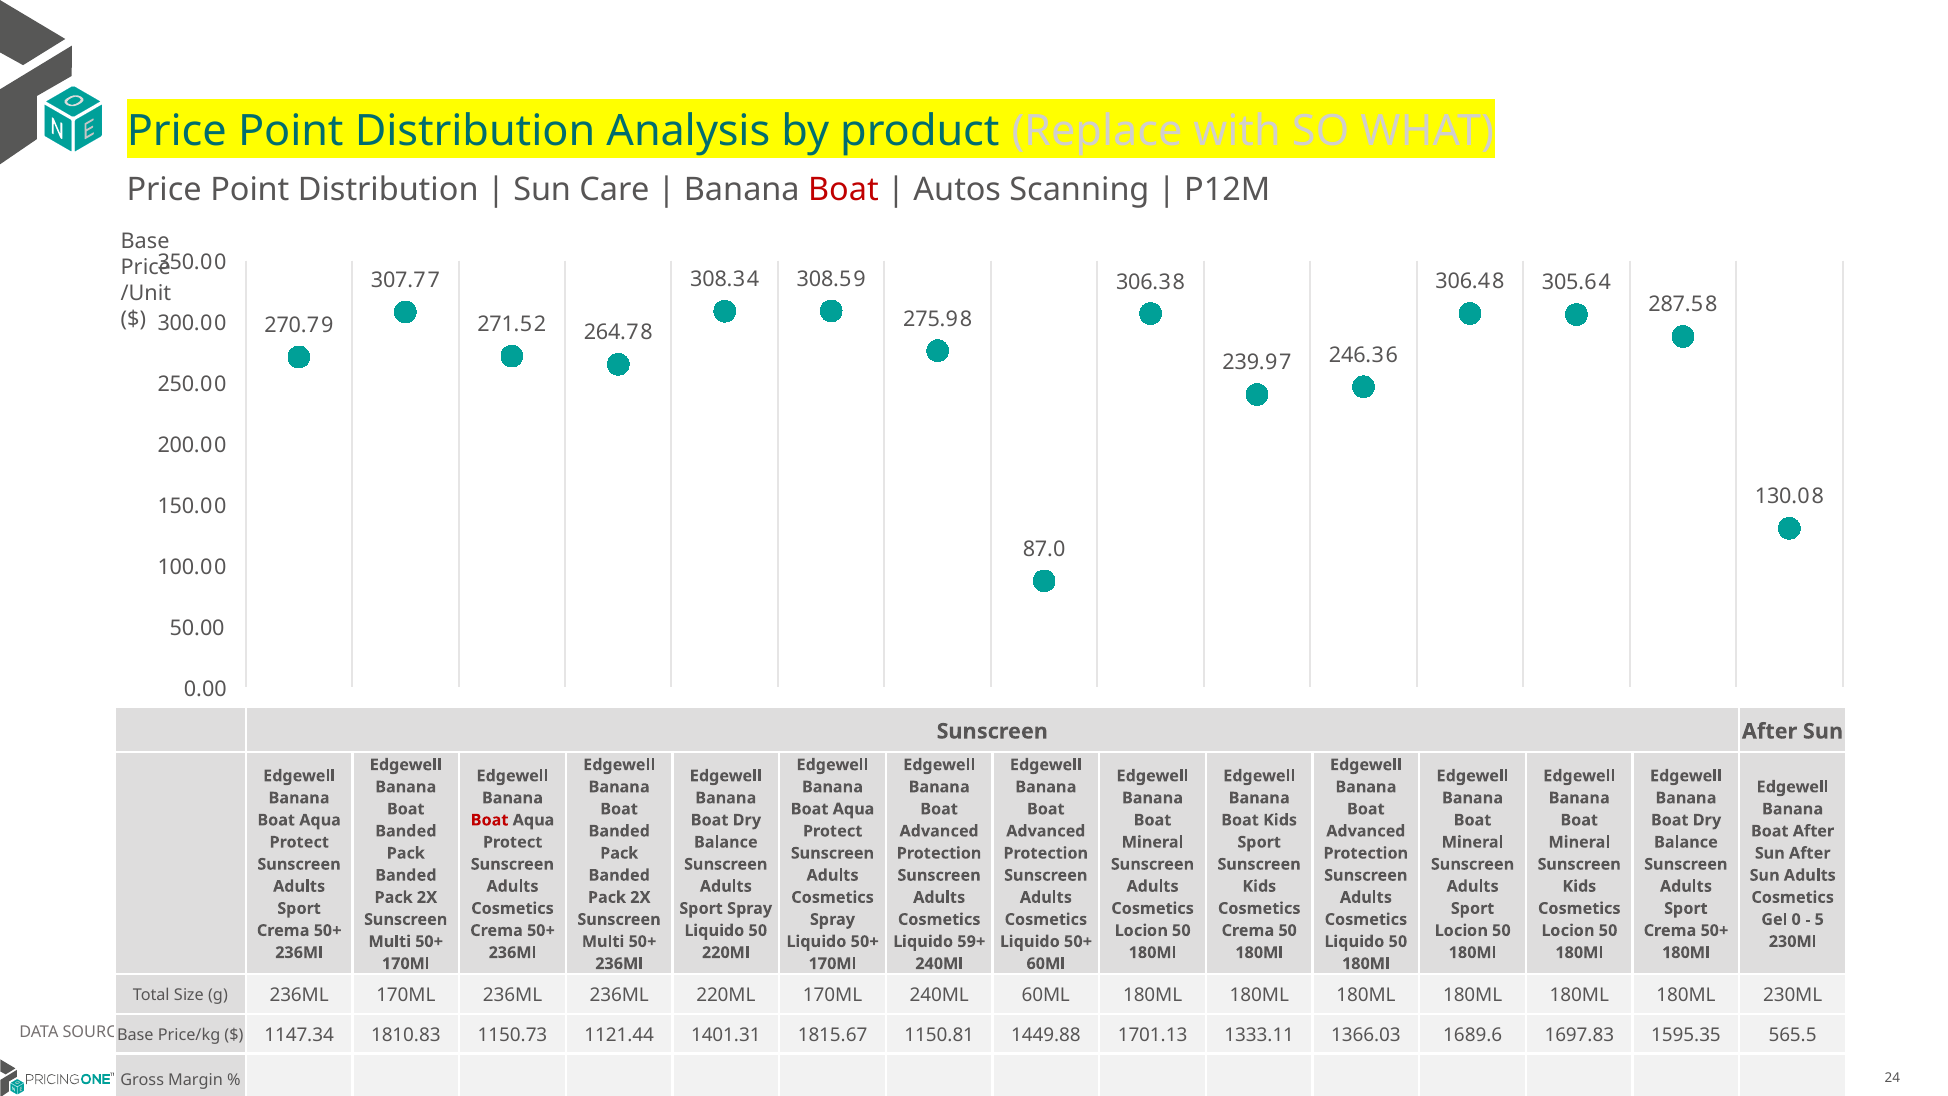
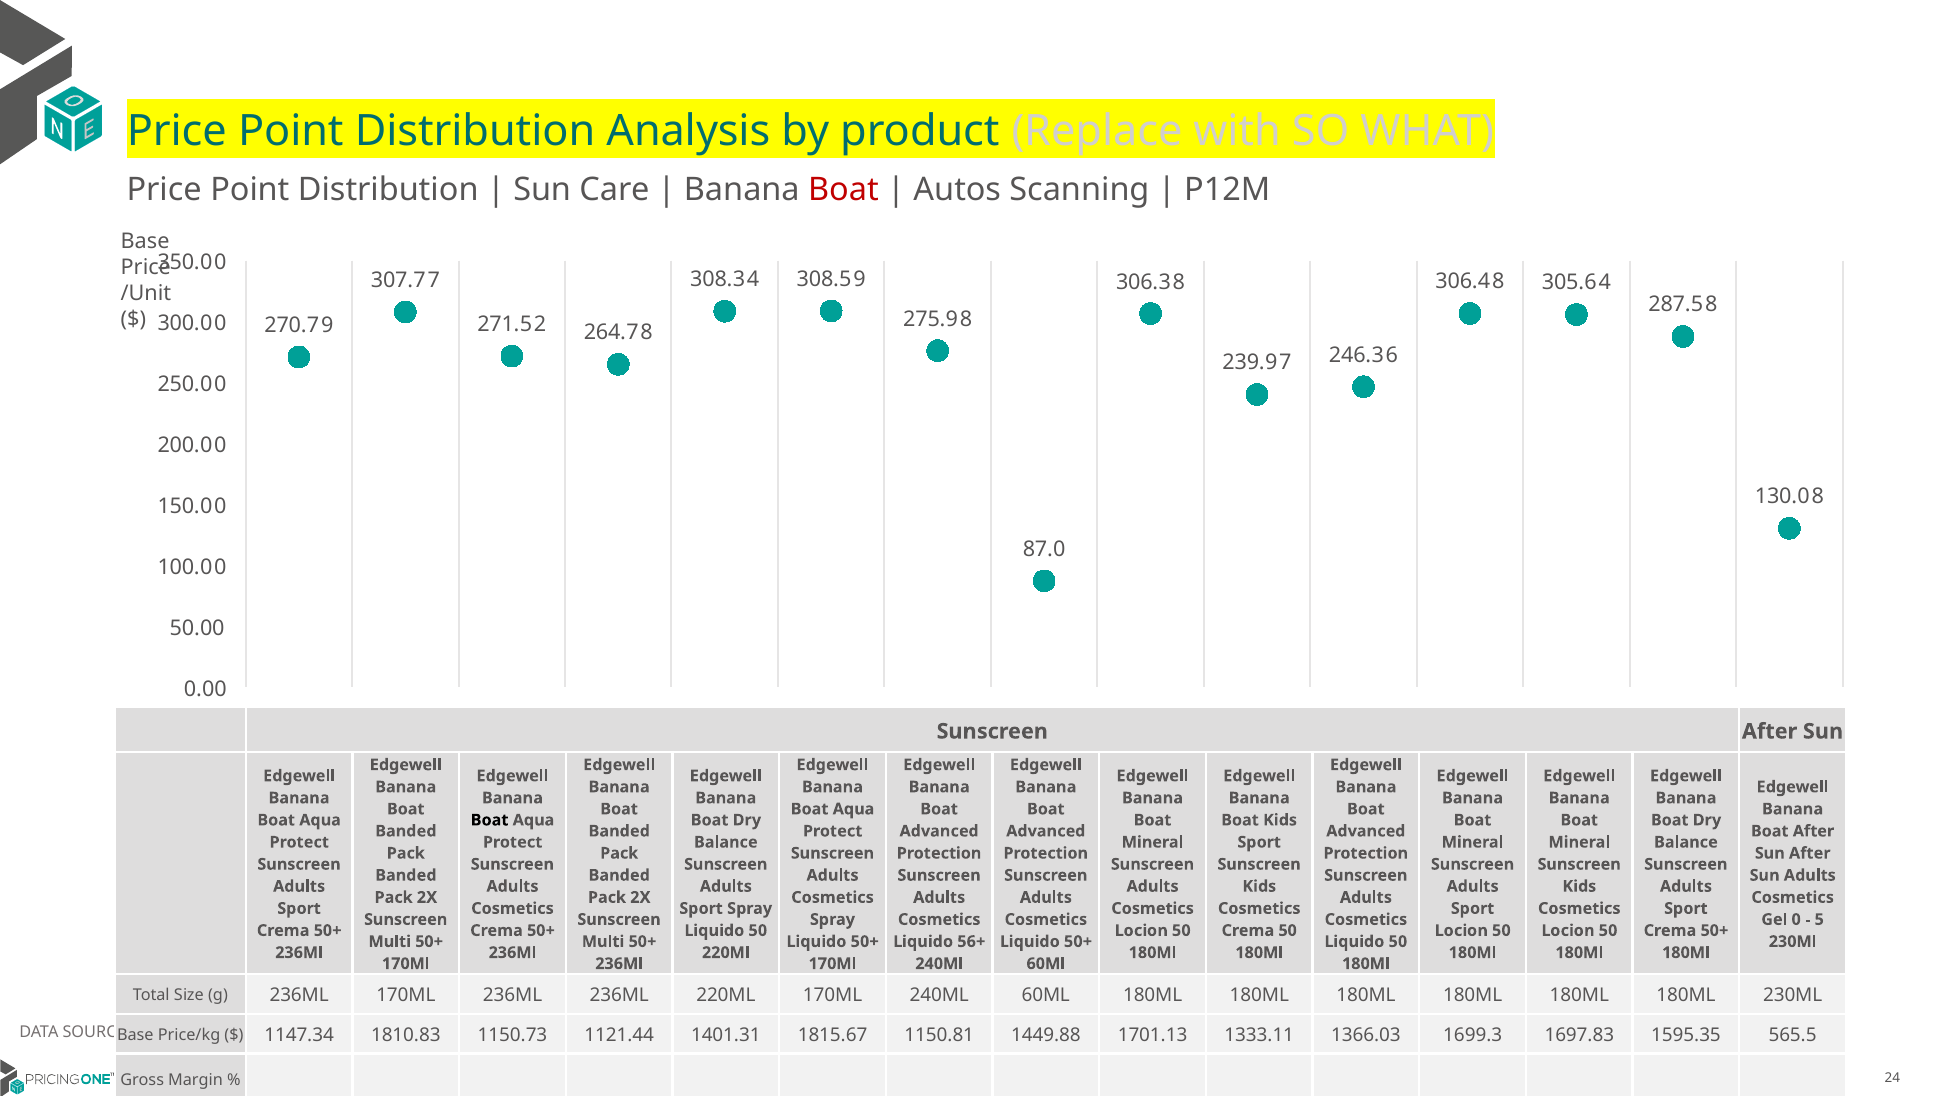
Boat colour: red -> black (490, 820)
59+: 59+ -> 56+ (971, 941)
1689.6: 1689.6 -> 1699.3 (1473, 1035)
